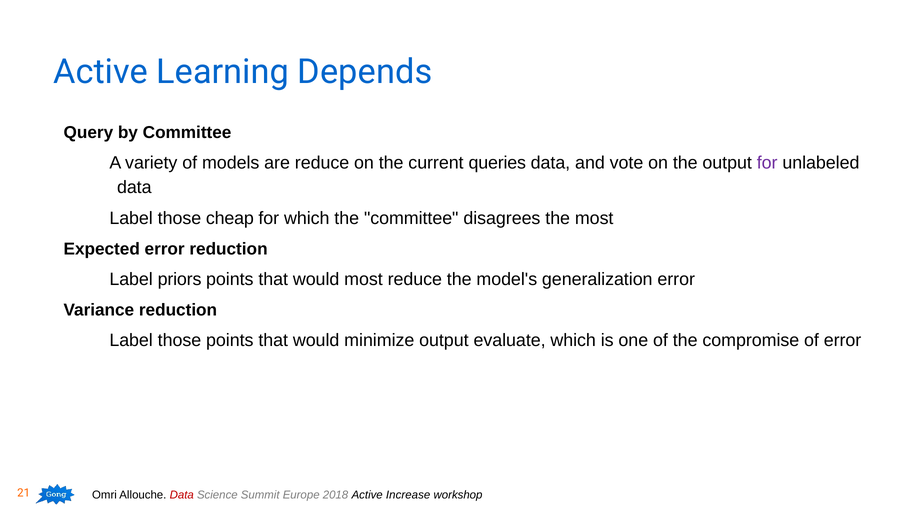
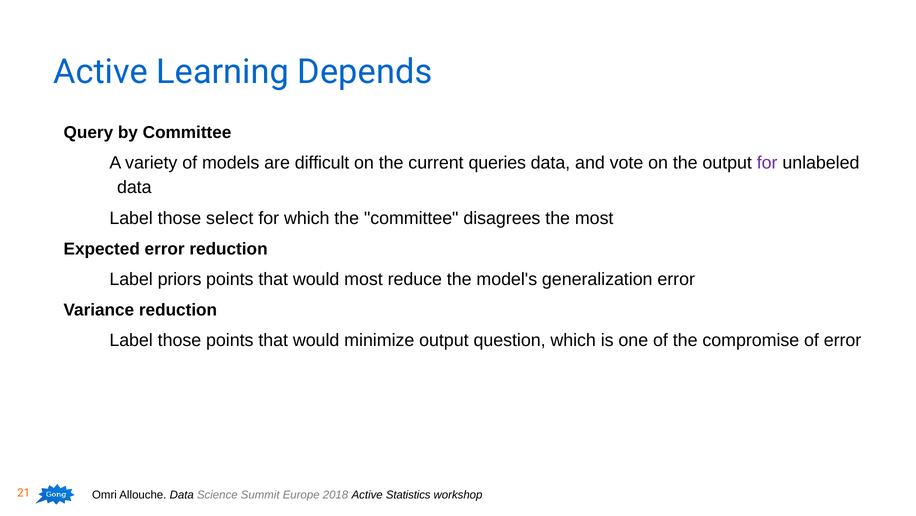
are reduce: reduce -> difficult (322, 163)
cheap: cheap -> select (230, 218)
evaluate: evaluate -> question (510, 340)
Data colour: red -> black (182, 494)
Increase: Increase -> Statistics (408, 494)
